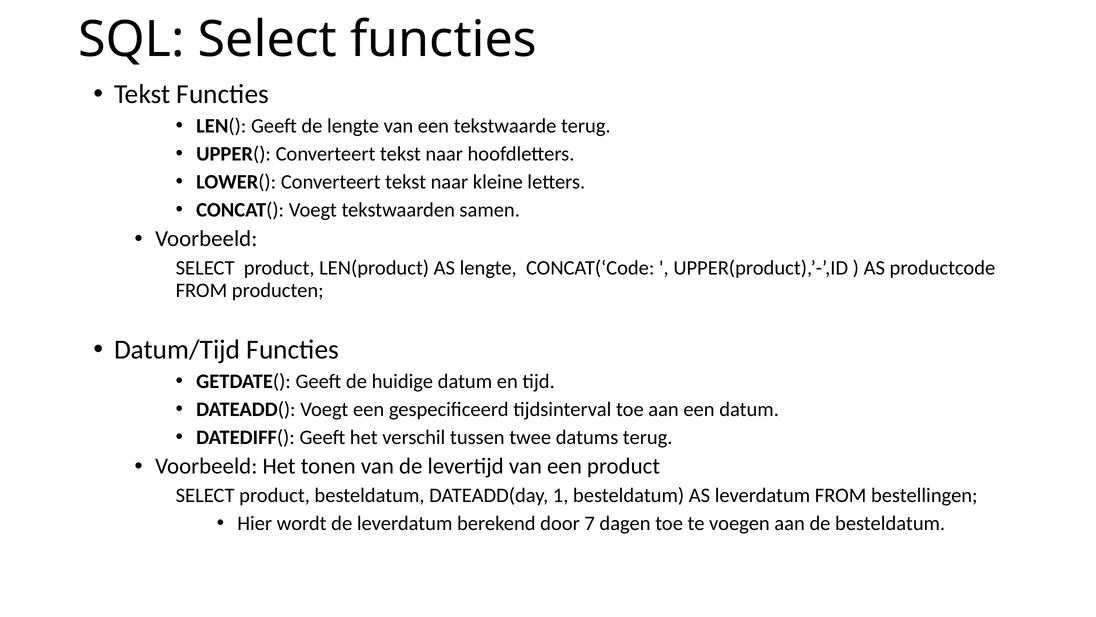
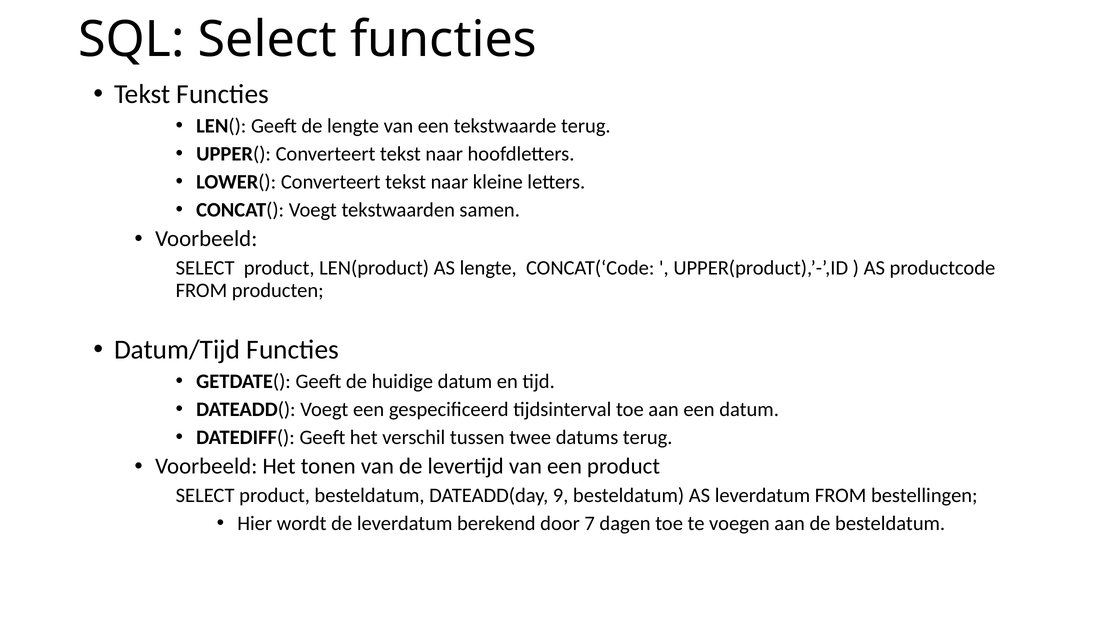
1: 1 -> 9 (561, 495)
